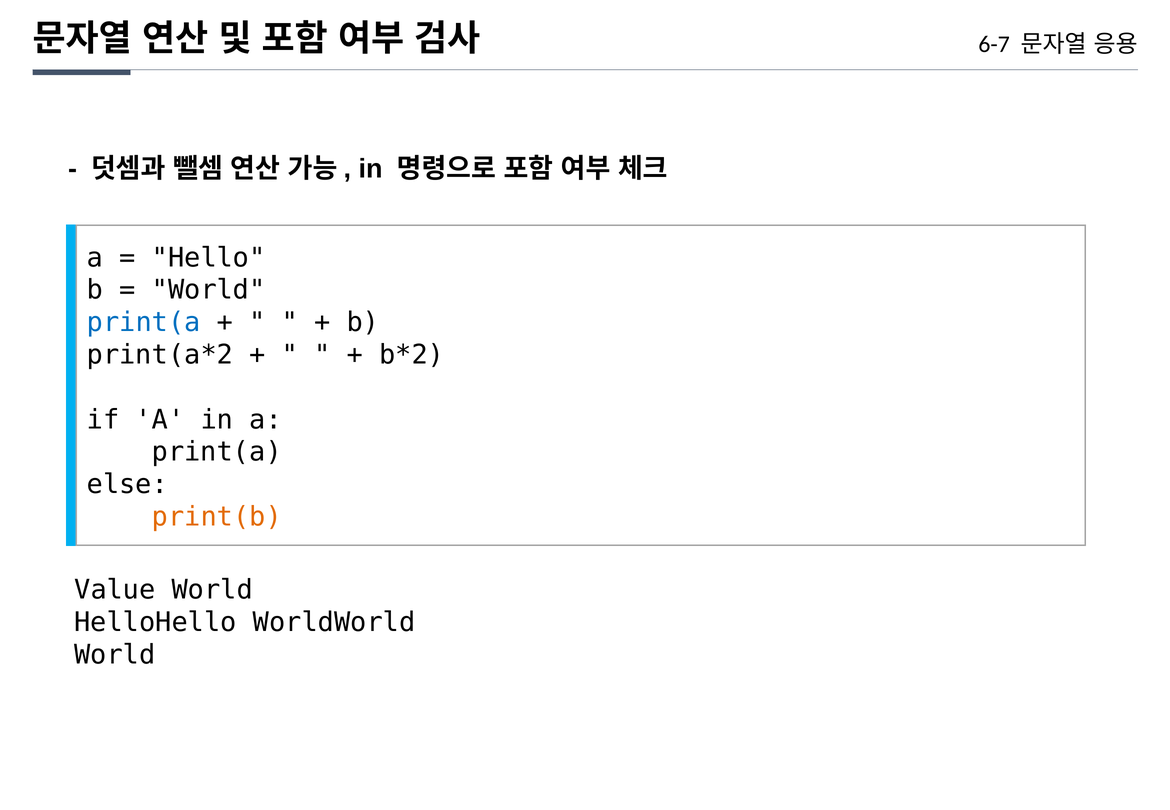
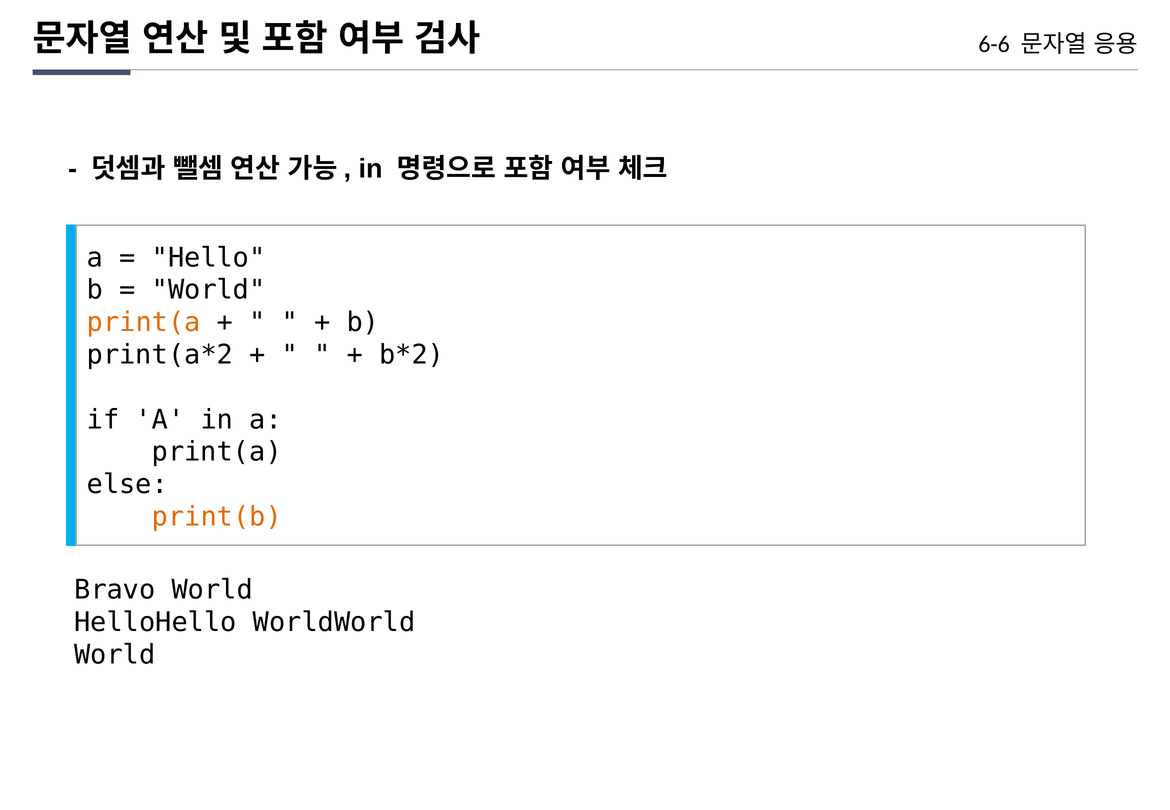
6-7: 6-7 -> 6-6 (994, 44)
print(a colour: blue -> orange (144, 322)
Value: Value -> Bravo (115, 590)
